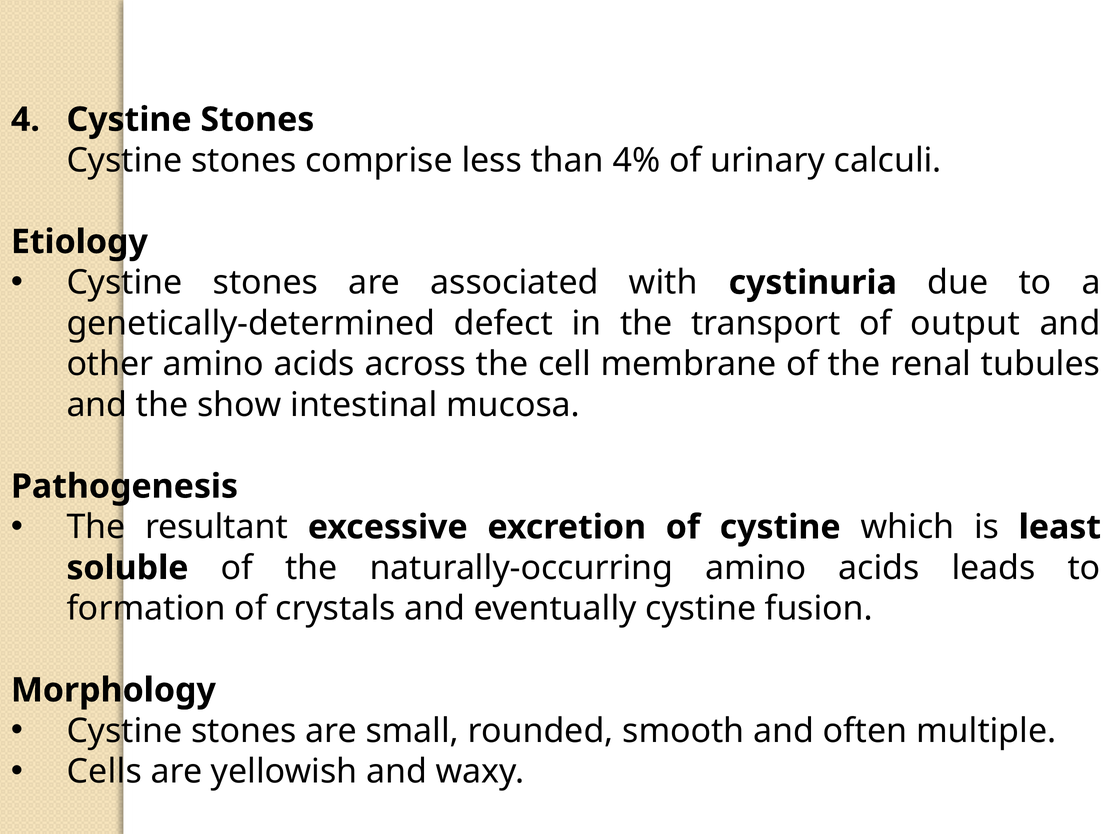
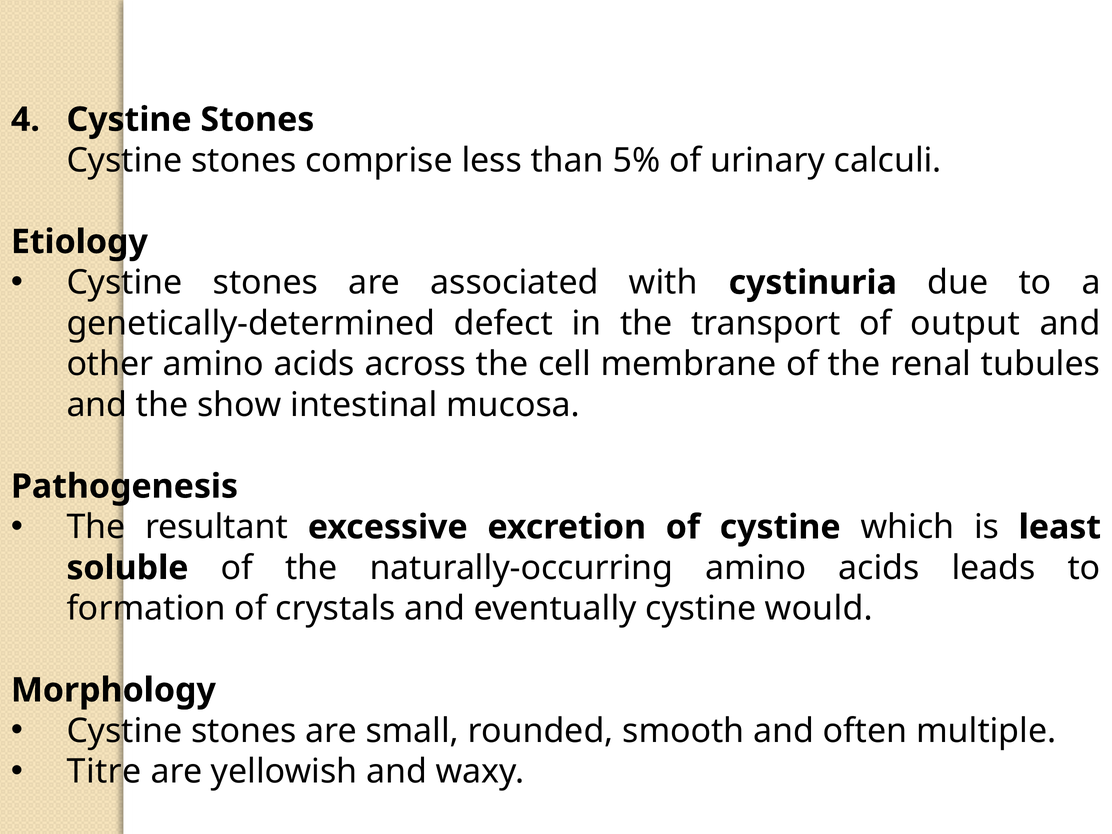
4%: 4% -> 5% (637, 160)
fusion: fusion -> would (819, 609)
Cells: Cells -> Titre (104, 772)
